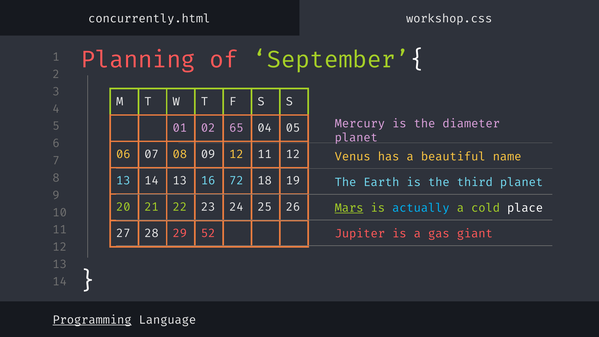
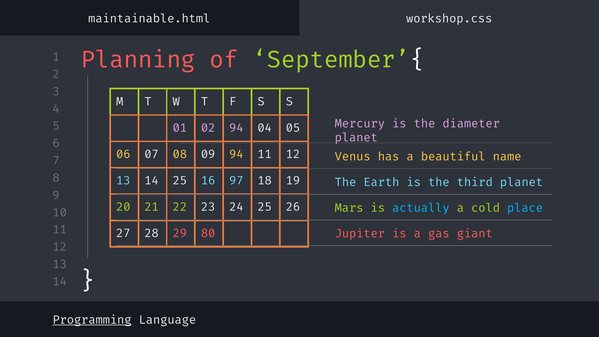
concurrently.html: concurrently.html -> maintainable.html (149, 18)
02 65: 65 -> 94 (236, 128)
09 12: 12 -> 94 (236, 154)
14 13: 13 -> 25 (180, 181)
72: 72 -> 97 (236, 181)
Mars underline: present -> none (349, 208)
place colour: white -> light blue (525, 208)
52: 52 -> 80 (208, 233)
